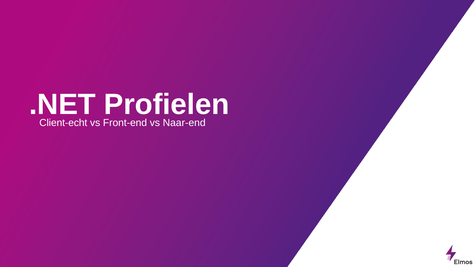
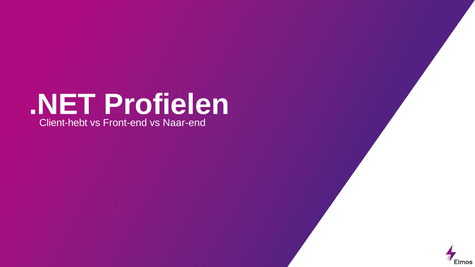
Client-echt: Client-echt -> Client-hebt (63, 123)
